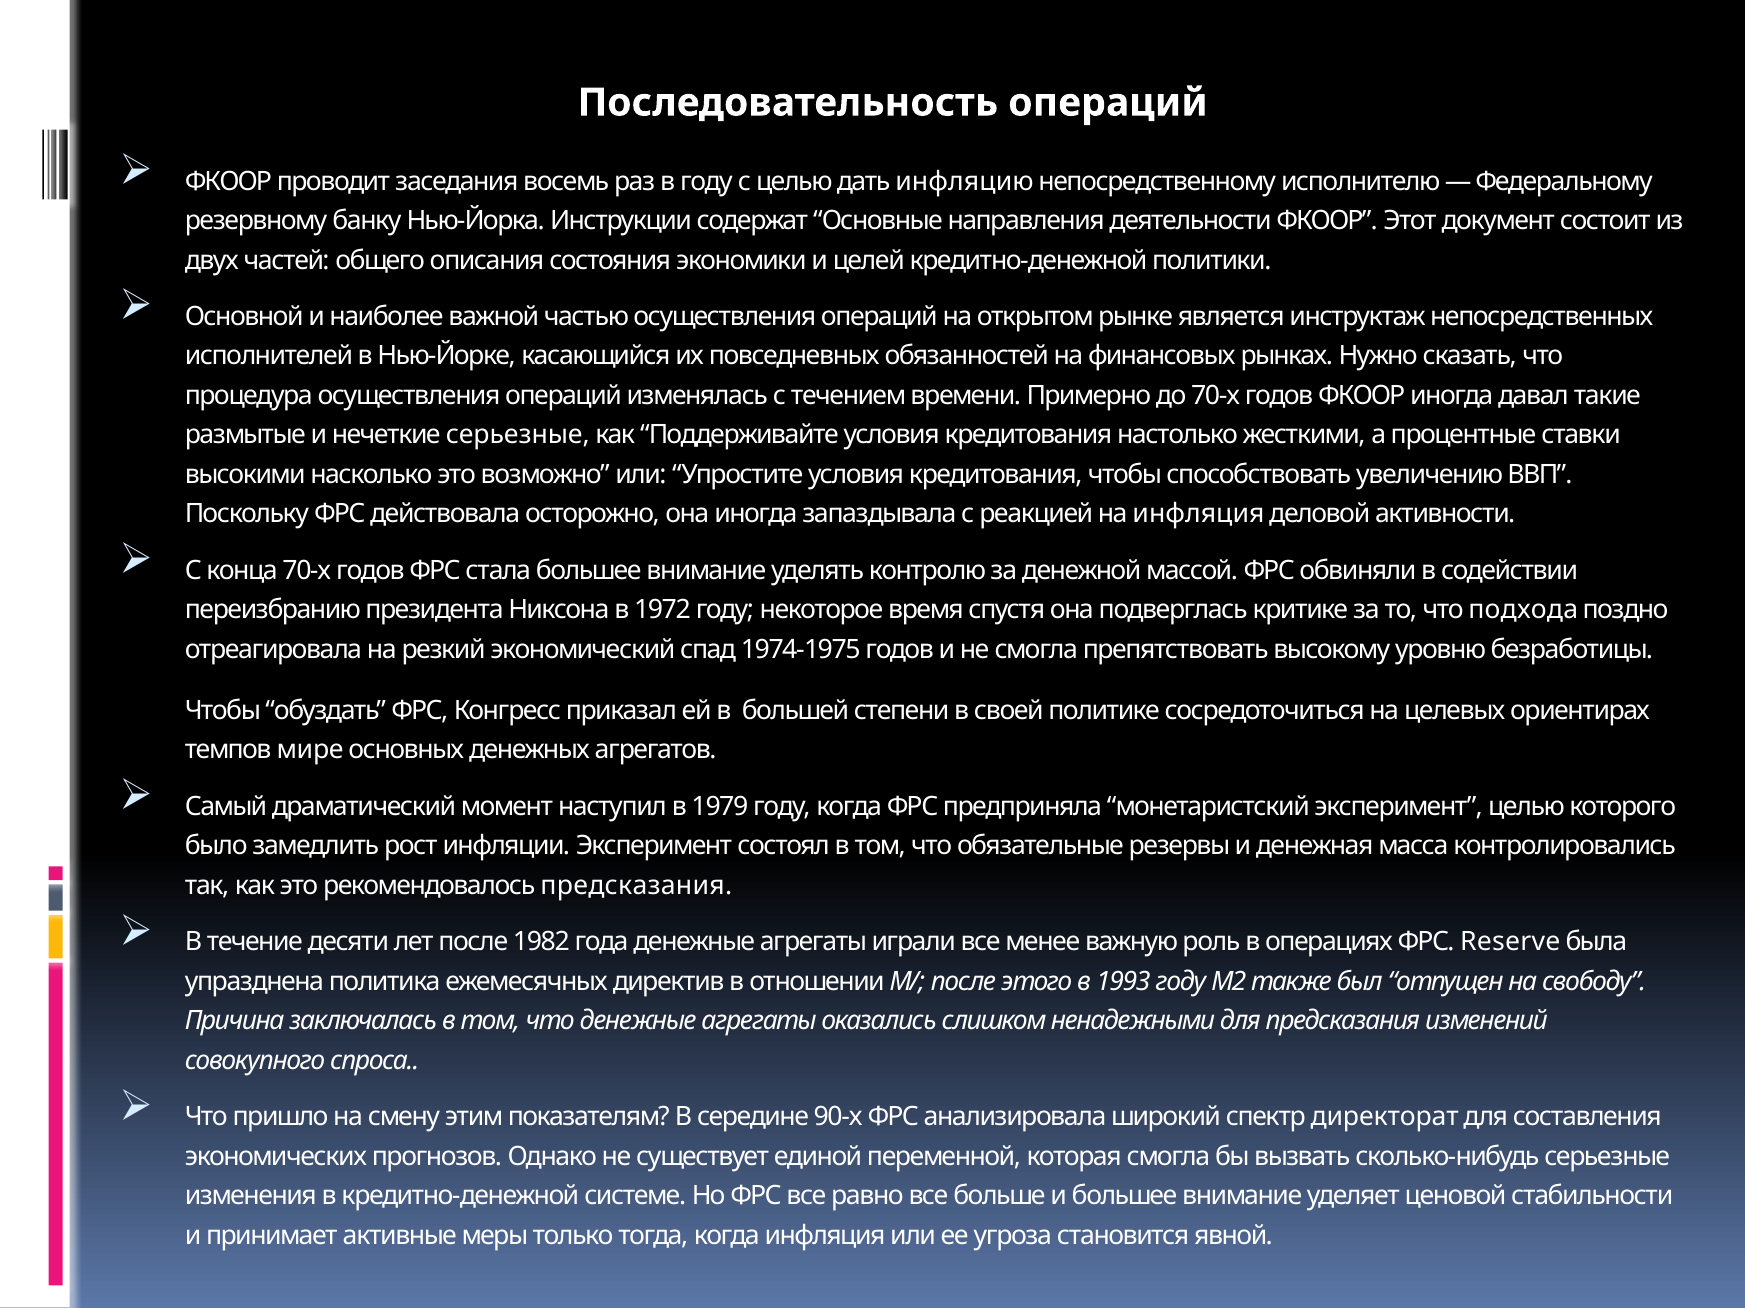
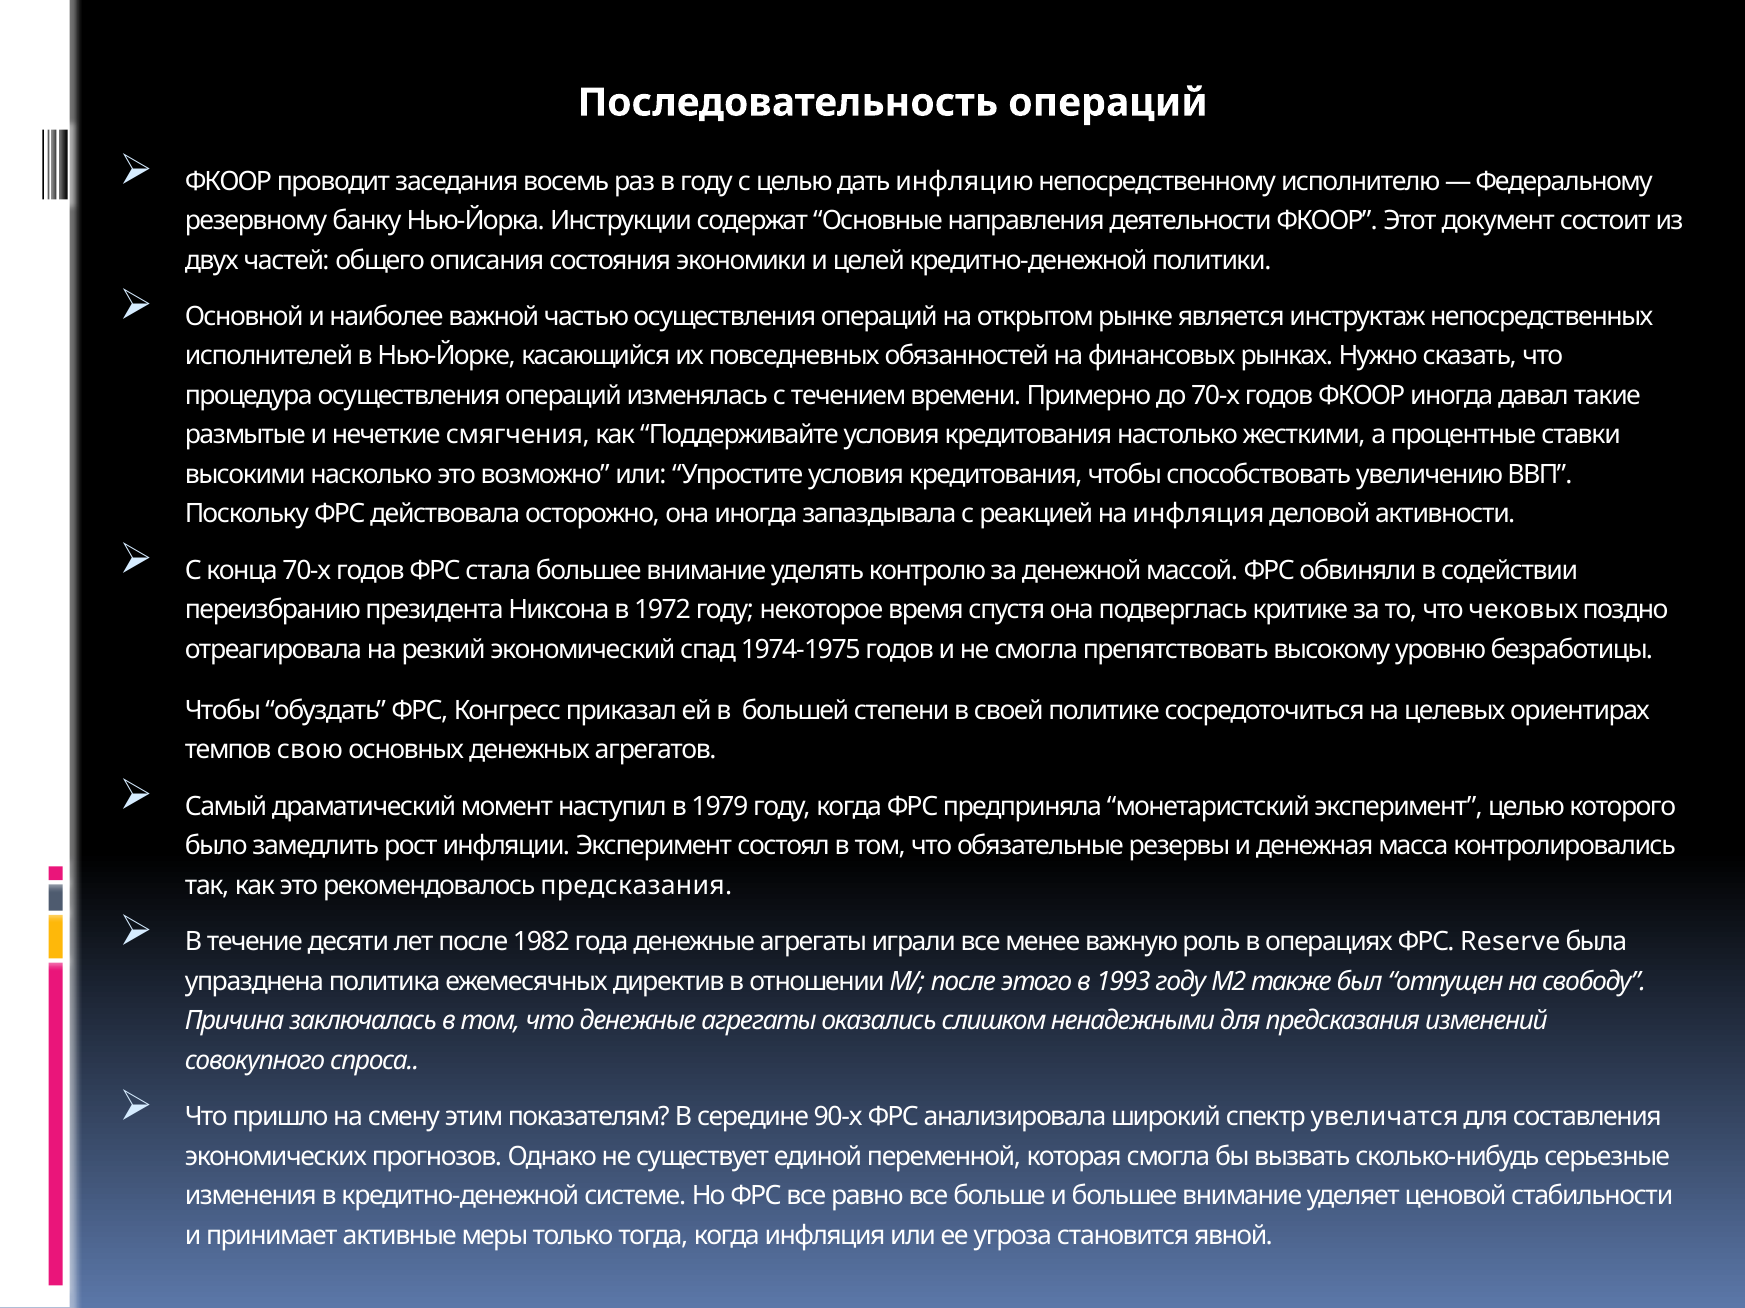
нечеткие серьезные: серьезные -> смягчения (518, 435)
подхода: подхода -> чековых (1523, 610)
мире: мире -> свою (310, 751)
директорат: директорат -> увеличатся (1384, 1118)
